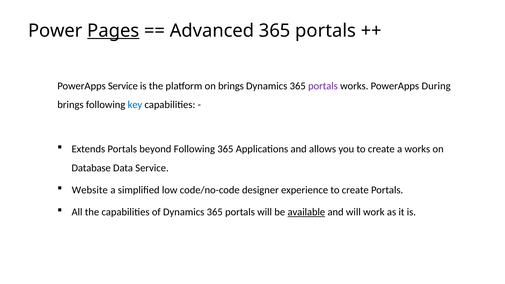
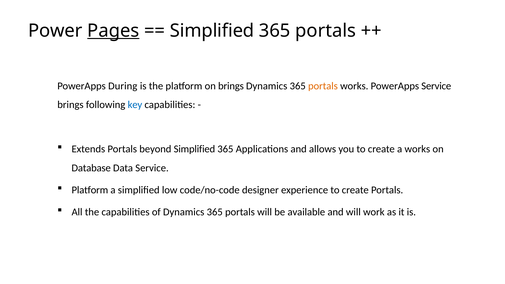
Advanced: Advanced -> Simplified (212, 31)
PowerApps Service: Service -> During (123, 86)
portals colour: purple -> orange (323, 86)
PowerApps During: During -> Service (436, 86)
beyond Following: Following -> Simplified (194, 149)
Website: Website -> Platform (90, 190)
available underline: present -> none (306, 212)
